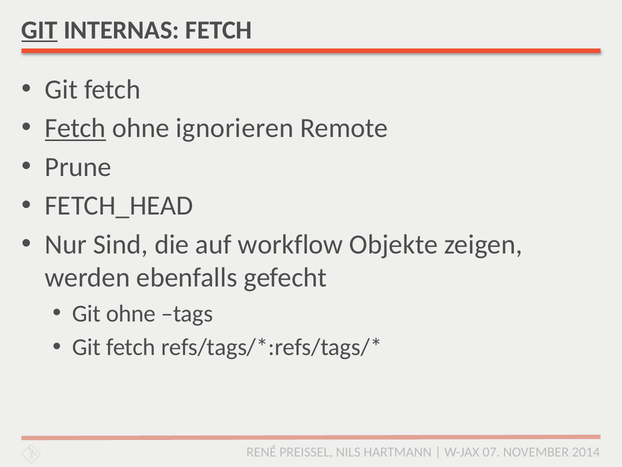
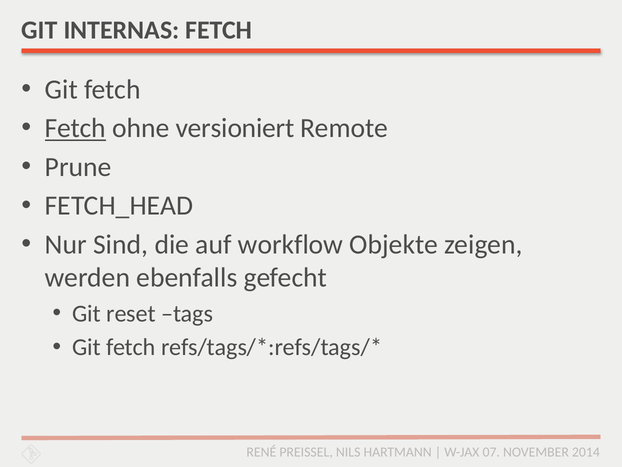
GIT underline: present -> none (40, 30)
ignorieren: ignorieren -> versioniert (235, 128)
Git ohne: ohne -> reset (131, 313)
